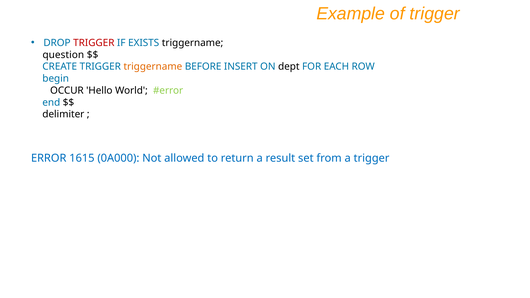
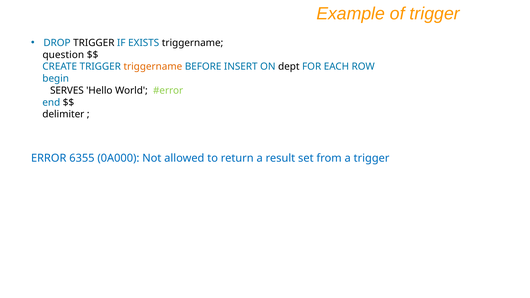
TRIGGER colour: red -> black (94, 43)
OCCUR: OCCUR -> SERVES (67, 91)
1615: 1615 -> 6355 (82, 158)
